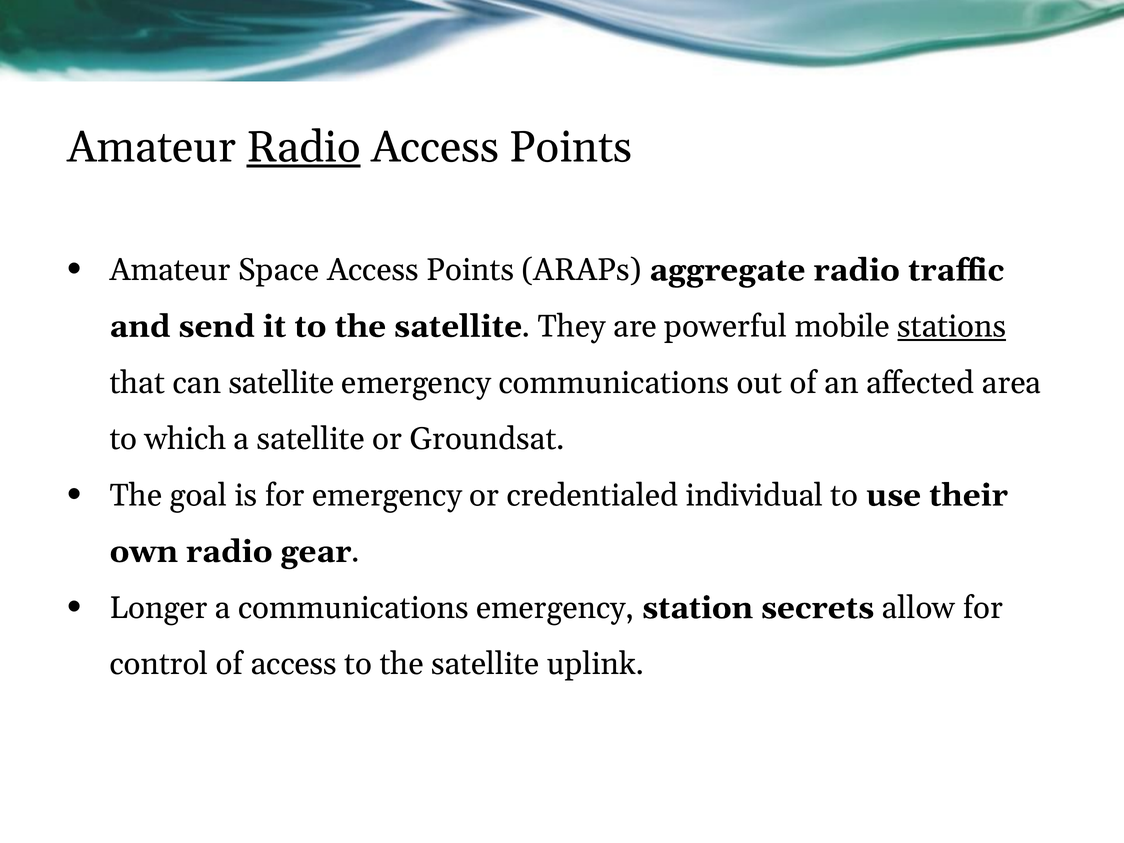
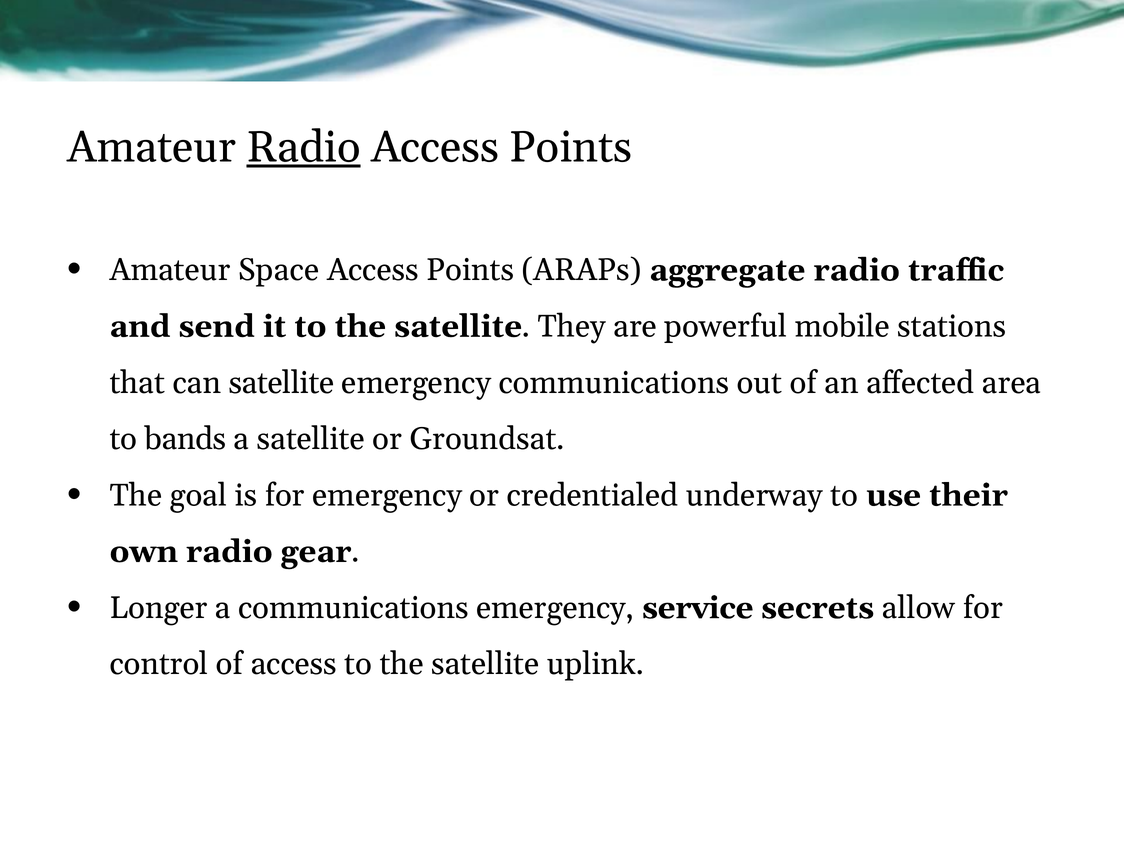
stations underline: present -> none (952, 326)
which: which -> bands (185, 439)
individual: individual -> underway (754, 495)
station: station -> service (698, 608)
